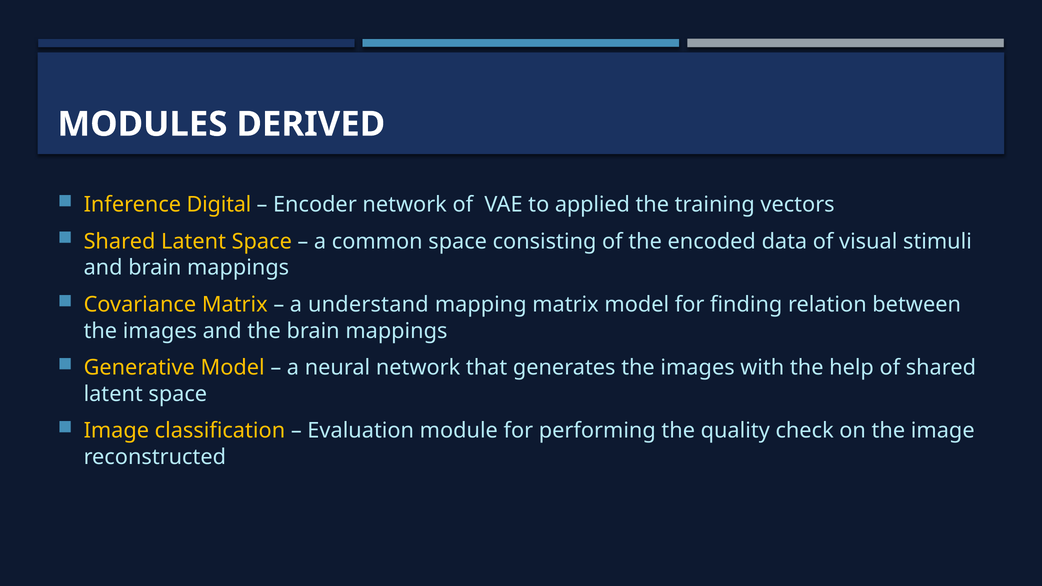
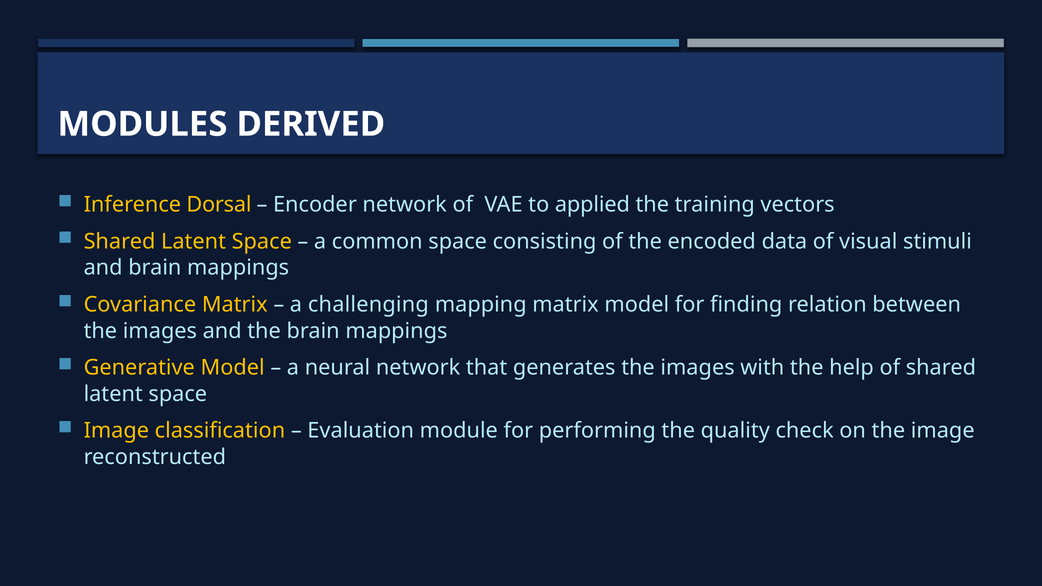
Digital: Digital -> Dorsal (219, 205)
understand: understand -> challenging (368, 305)
